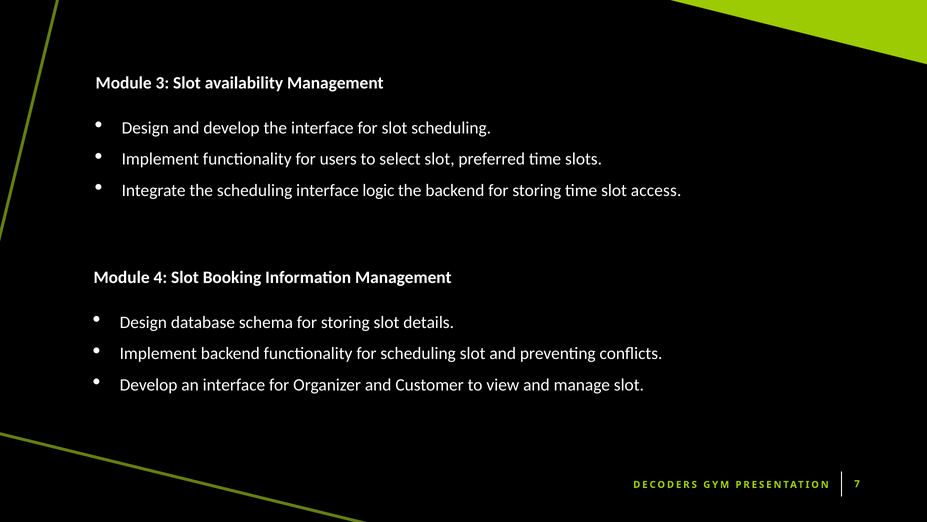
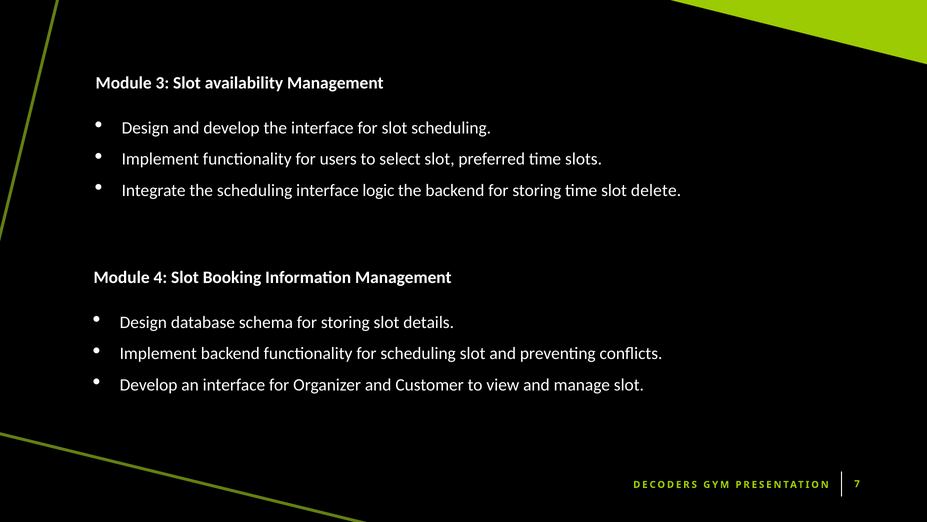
access: access -> delete (656, 190)
